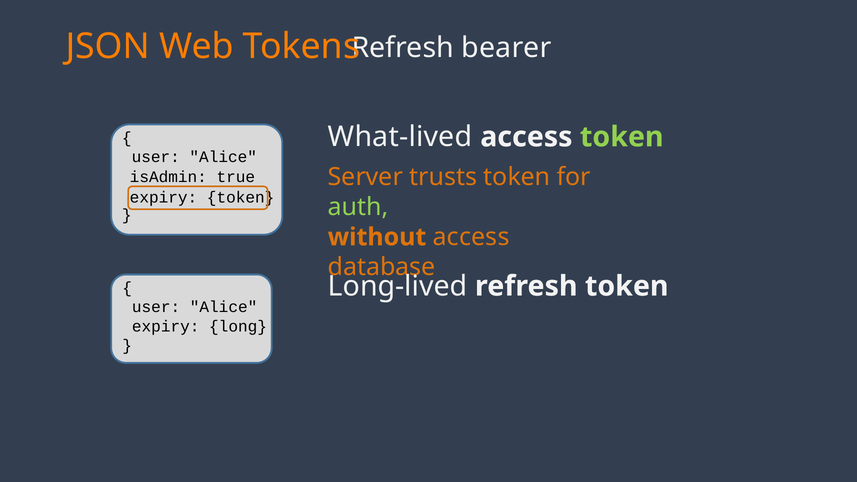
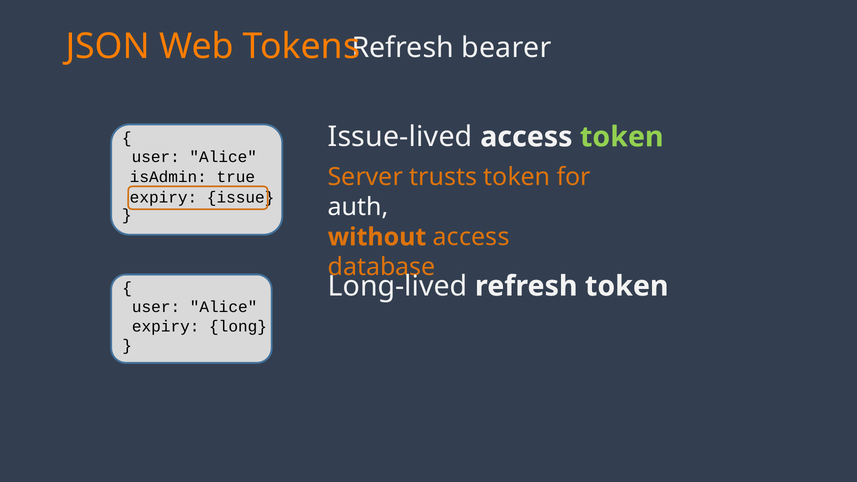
What-lived: What-lived -> Issue-lived (400, 137)
expiry token: token -> issue (241, 198)
auth colour: light green -> white (358, 207)
